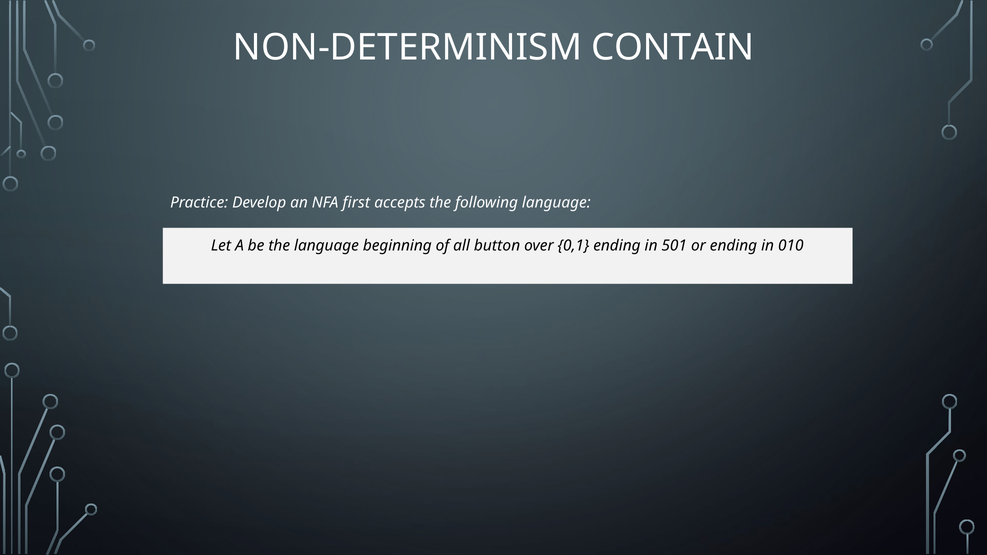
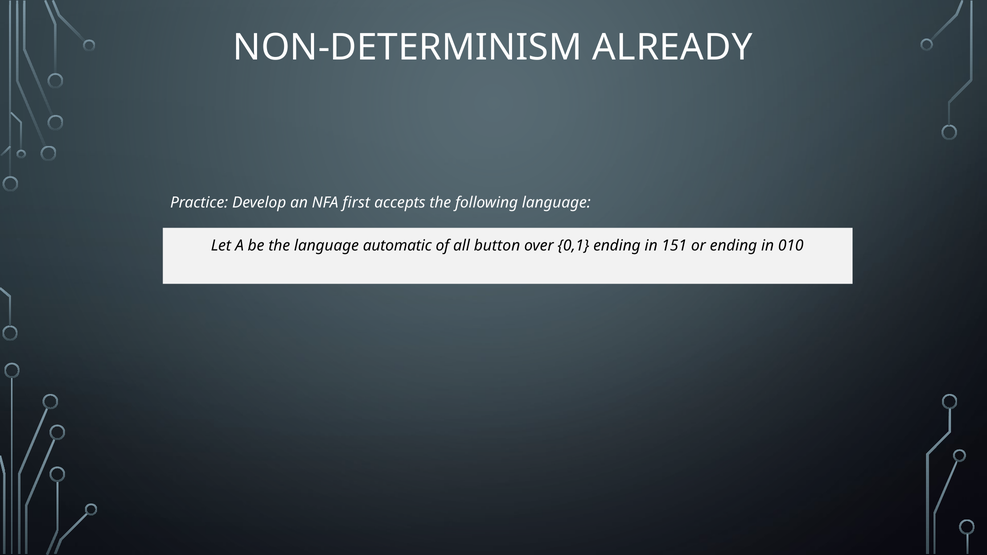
CONTAIN: CONTAIN -> ALREADY (672, 47)
beginning: beginning -> automatic (397, 246)
501: 501 -> 151 (674, 246)
